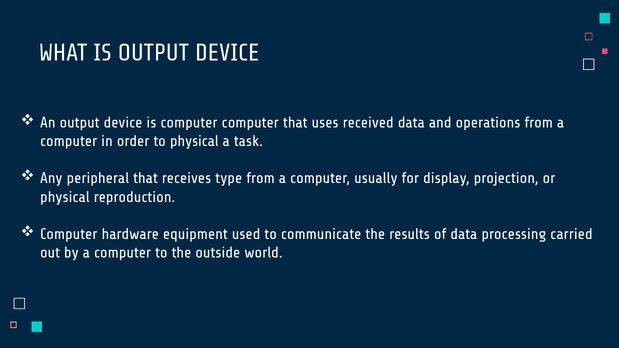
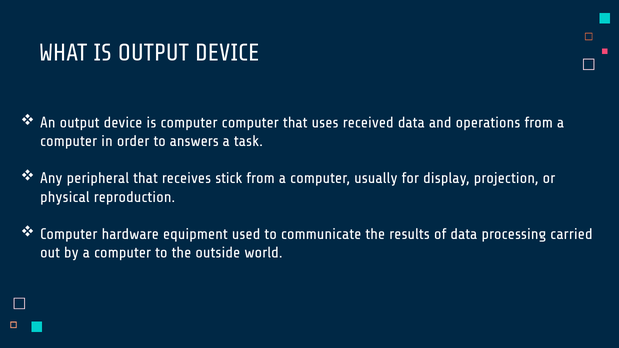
to physical: physical -> answers (194, 141)
type: type -> stick (229, 178)
